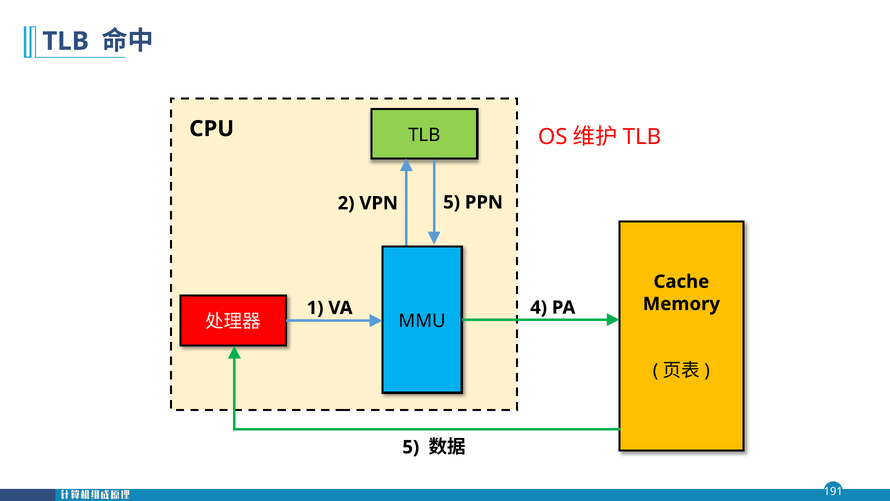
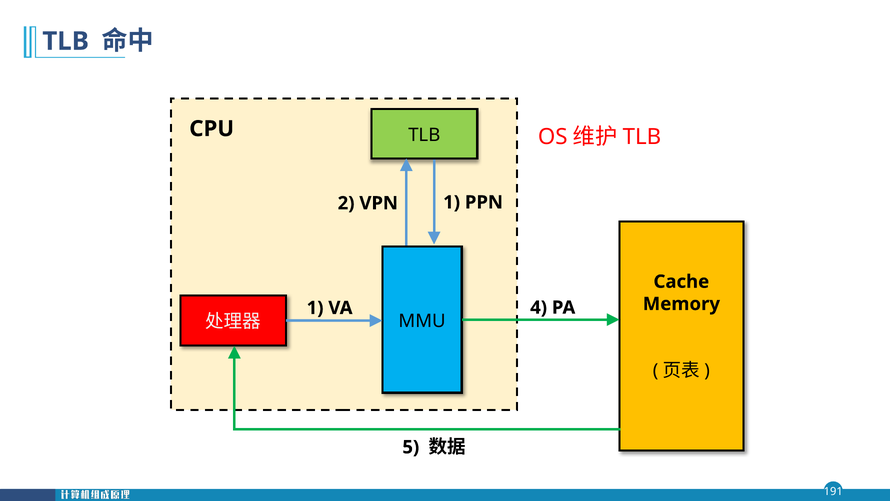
VPN 5: 5 -> 1 (452, 202)
